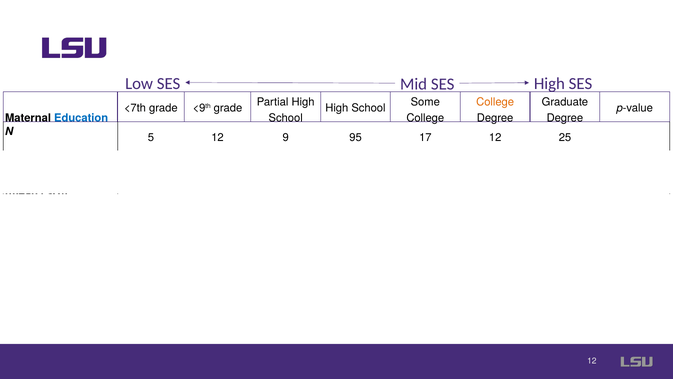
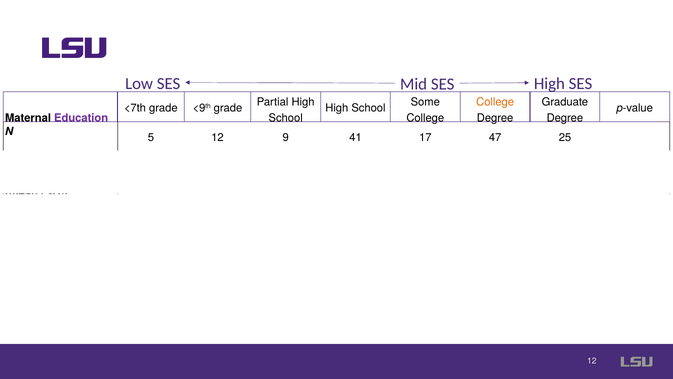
Education colour: blue -> purple (81, 118)
95: 95 -> 41 (356, 137)
17 12: 12 -> 47 (495, 137)
